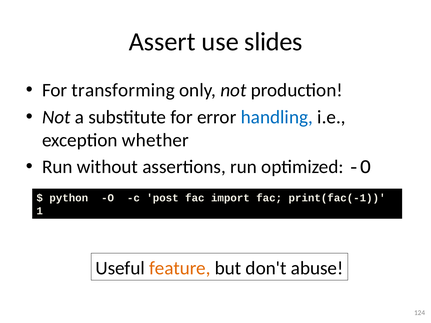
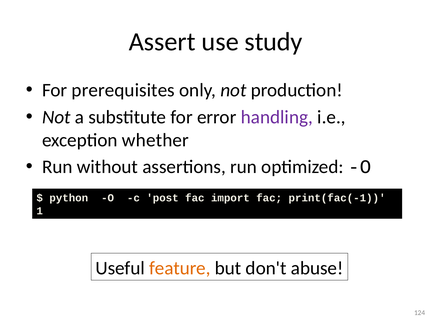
slides: slides -> study (273, 42)
transforming: transforming -> prerequisites (123, 90)
handling colour: blue -> purple (277, 117)
